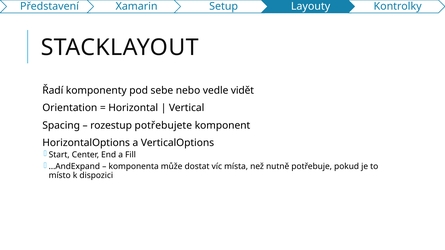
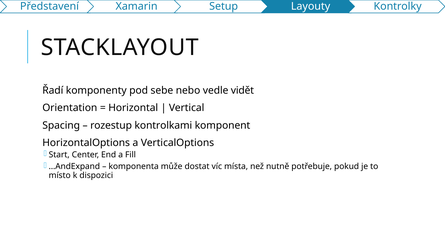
potřebujete: potřebujete -> kontrolkami (163, 126)
